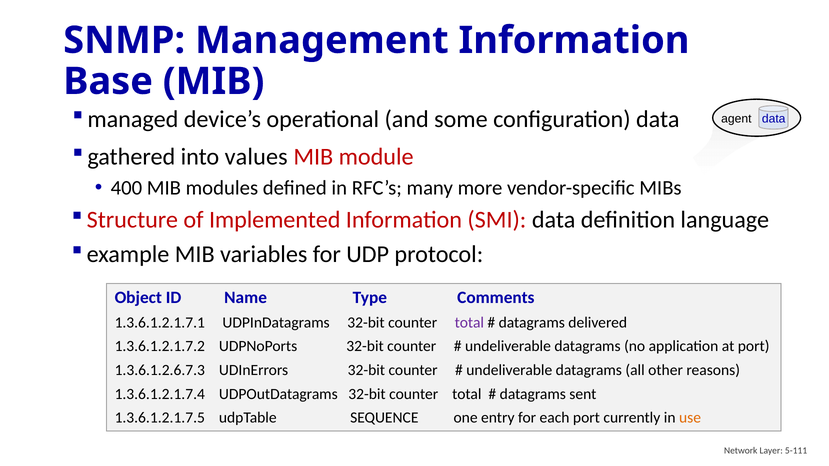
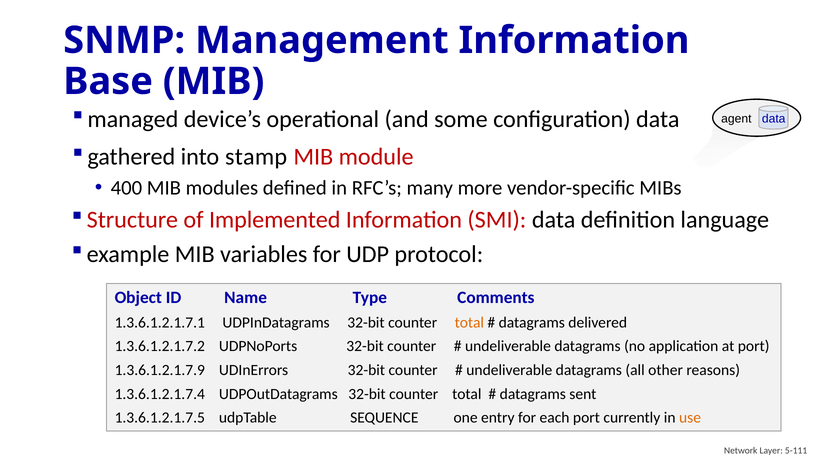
values: values -> stamp (256, 157)
total colour: purple -> orange (469, 323)
1.3.6.1.2.6.7.3: 1.3.6.1.2.6.7.3 -> 1.3.6.1.2.1.7.9 (160, 370)
